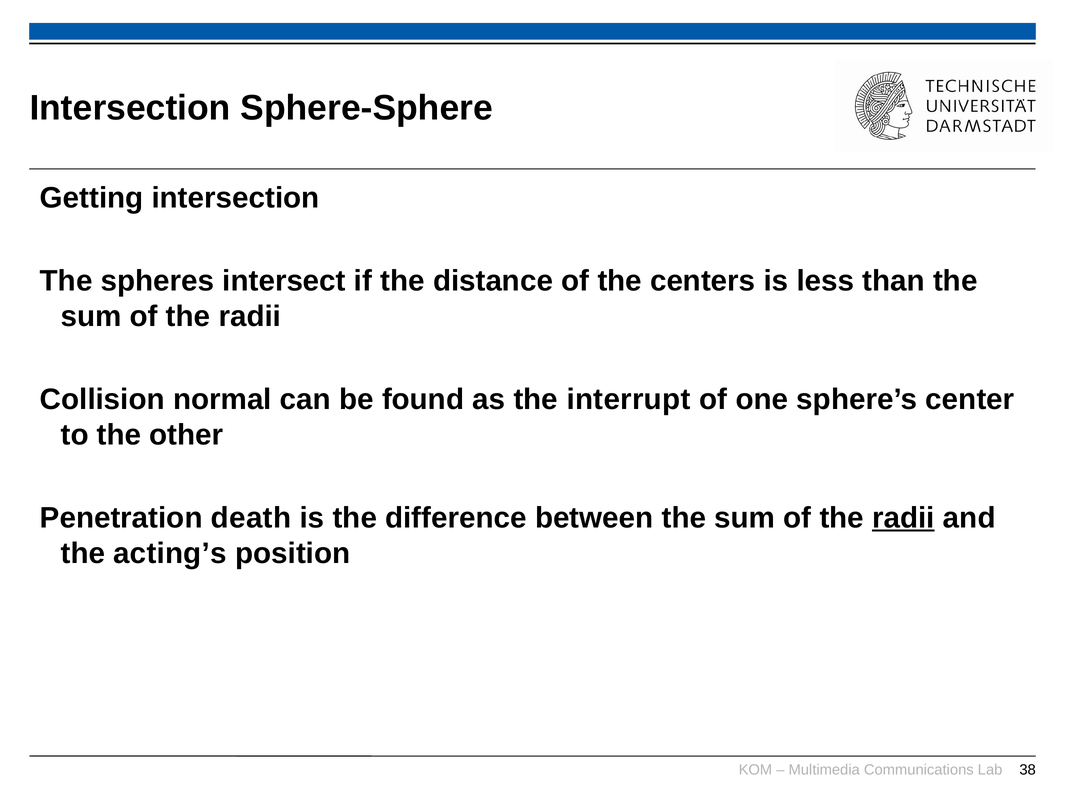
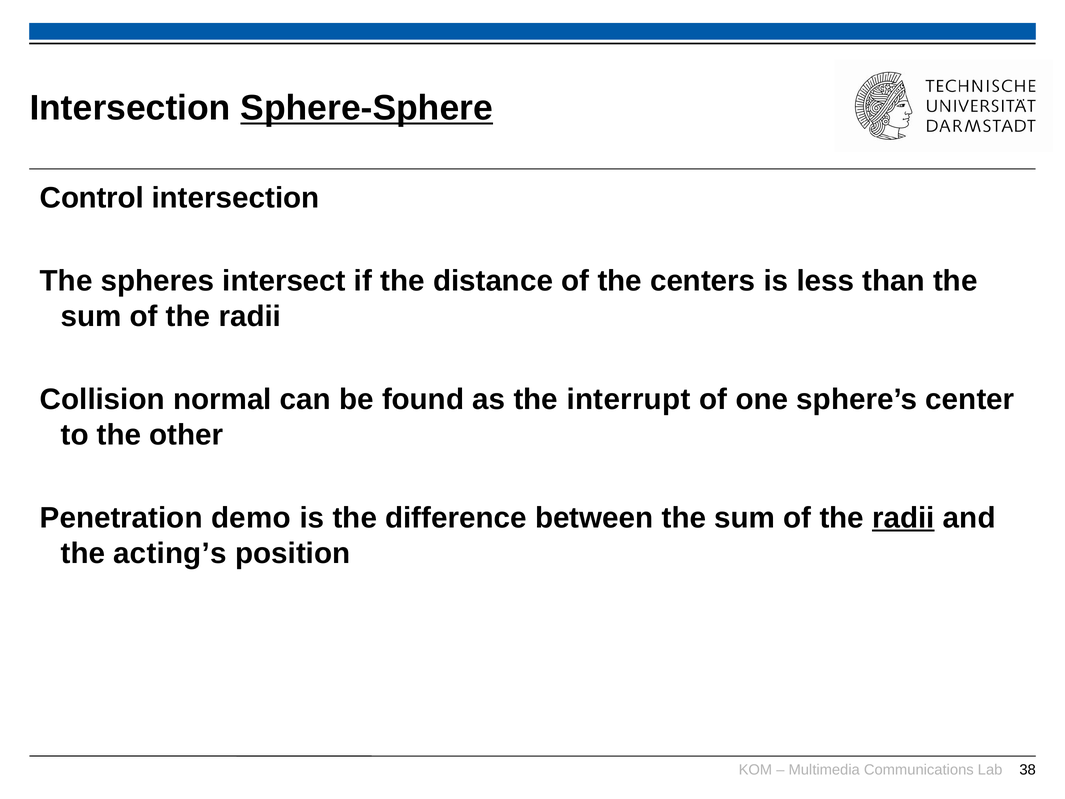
Sphere-Sphere underline: none -> present (367, 108)
Getting: Getting -> Control (92, 198)
death: death -> demo (251, 518)
